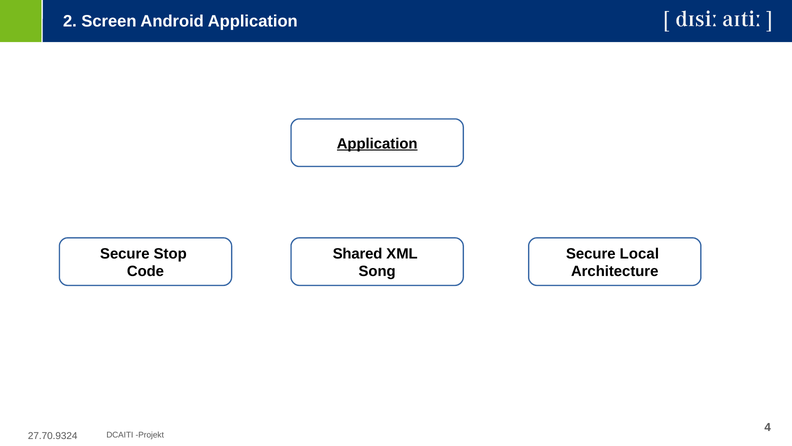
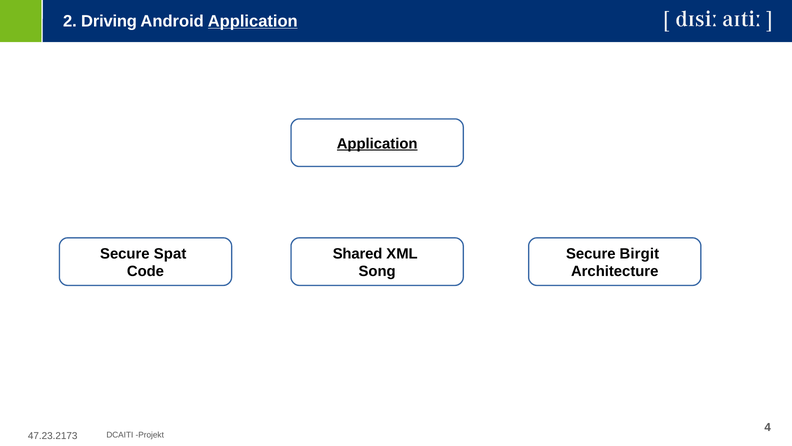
Screen: Screen -> Driving (109, 21)
Application underline: none -> present (253, 21)
Stop: Stop -> Spat (170, 253)
Local: Local -> Birgit (639, 253)
27.70.9324: 27.70.9324 -> 47.23.2173 (53, 436)
